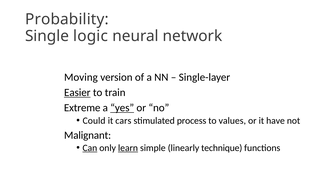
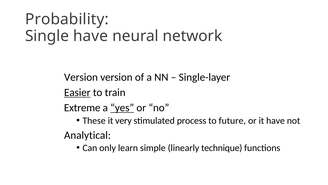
Single logic: logic -> have (91, 36)
Moving: Moving -> Version (81, 77)
Could: Could -> These (94, 120)
cars: cars -> very (123, 120)
values: values -> future (232, 120)
Malignant: Malignant -> Analytical (87, 135)
Can underline: present -> none (90, 148)
learn underline: present -> none (128, 148)
